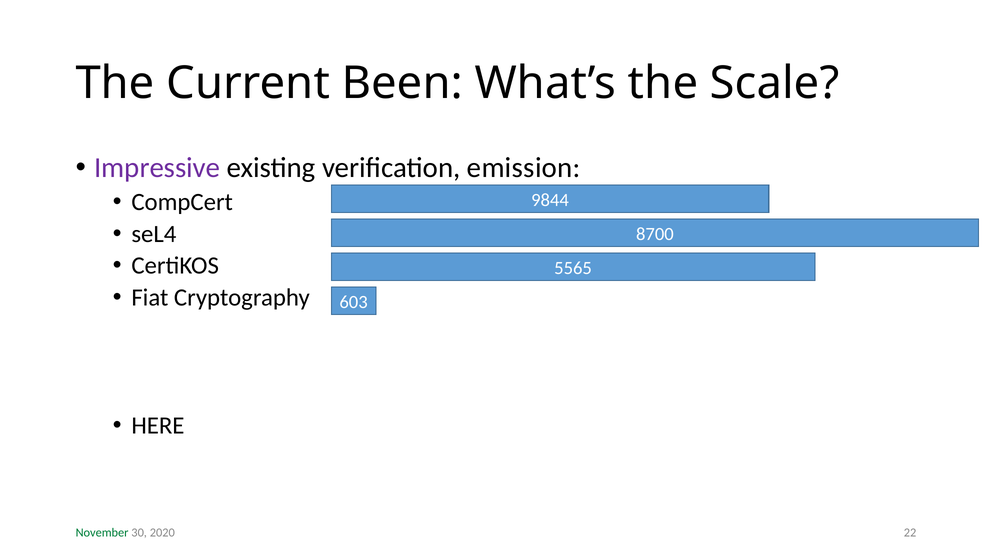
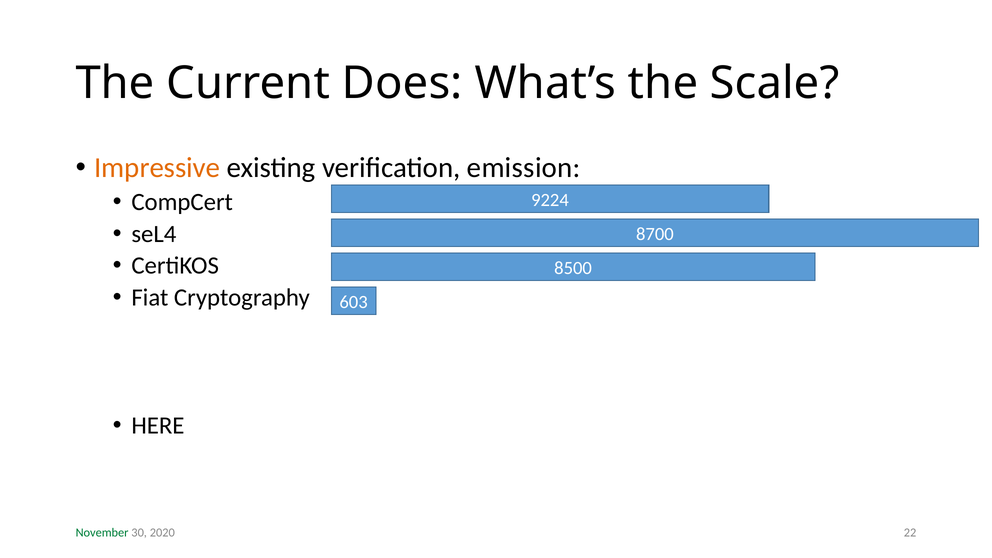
Been: Been -> Does (402, 83)
Impressive colour: purple -> orange (157, 168)
9844: 9844 -> 9224 (550, 200)
5565: 5565 -> 8500 (573, 268)
